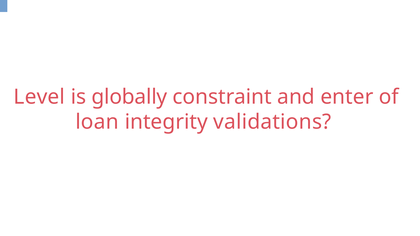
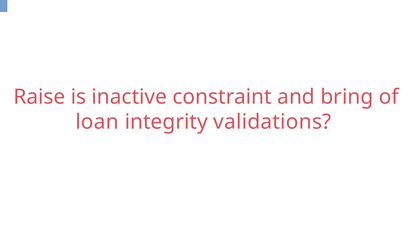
Level: Level -> Raise (39, 97)
globally: globally -> inactive (129, 97)
enter: enter -> bring (347, 97)
